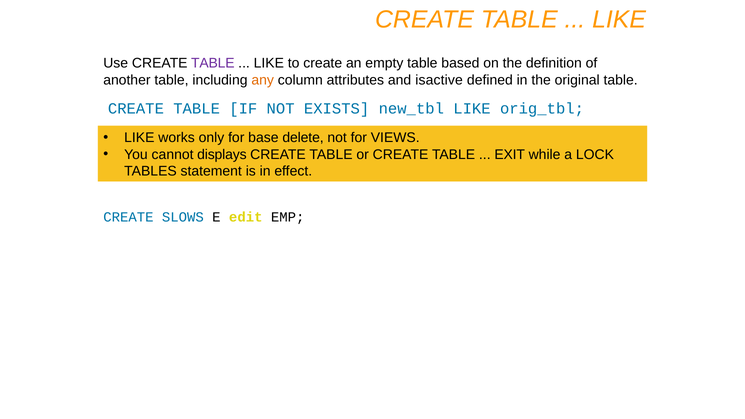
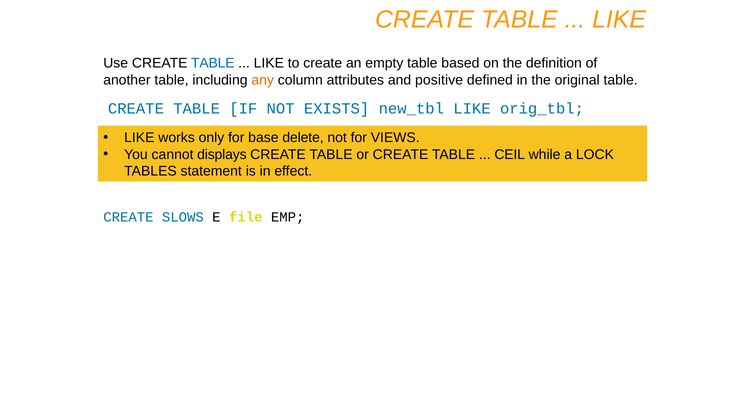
TABLE colour: purple -> blue (213, 63)
isactive: isactive -> positive (439, 80)
EXIT: EXIT -> CEIL (510, 155)
edit: edit -> file (246, 217)
